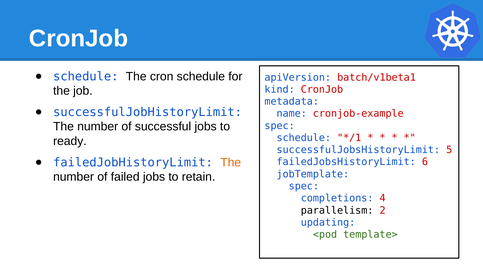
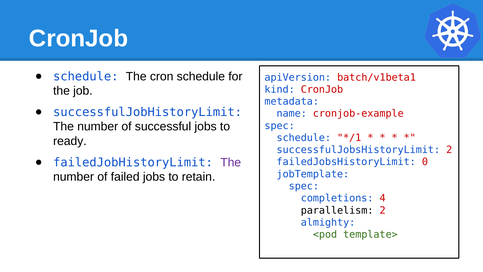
successfulJobsHistoryLimit 5: 5 -> 2 (449, 150)
The colour: orange -> purple (231, 162)
6: 6 -> 0 (425, 162)
updating: updating -> almighty (328, 222)
